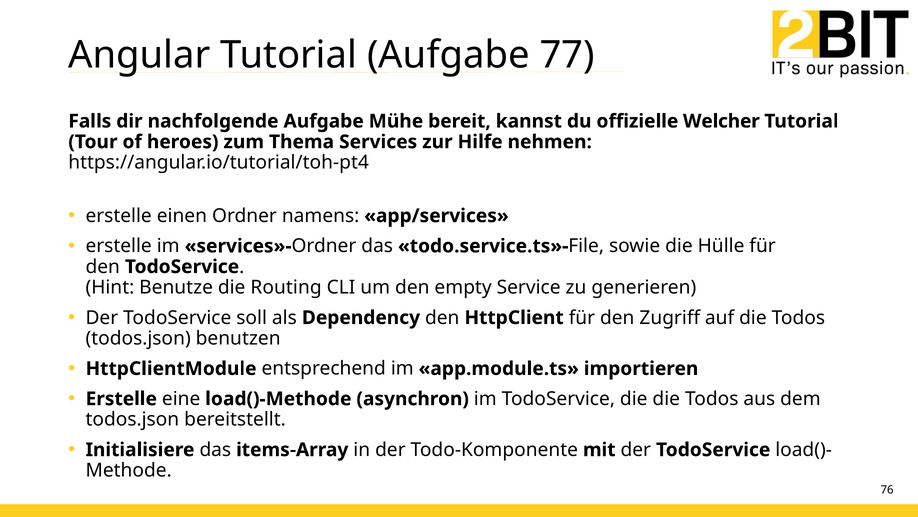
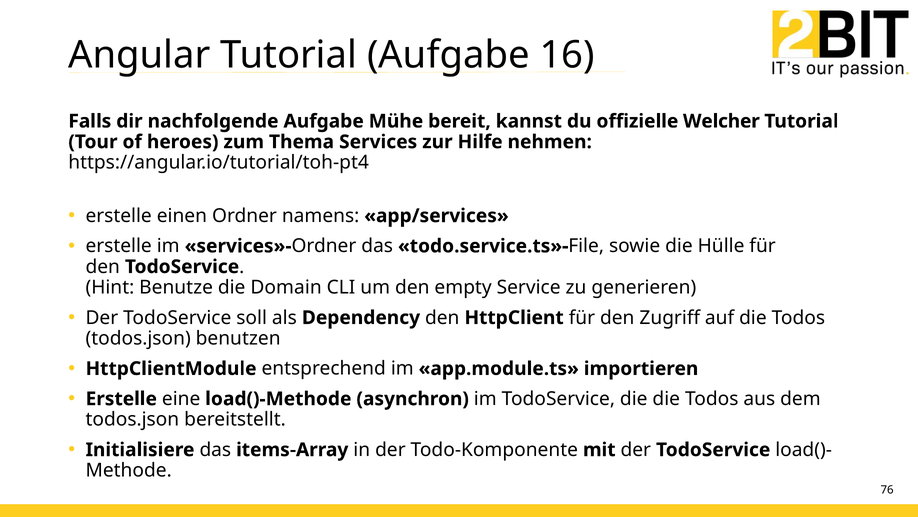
77: 77 -> 16 (567, 55)
Routing: Routing -> Domain (286, 287)
